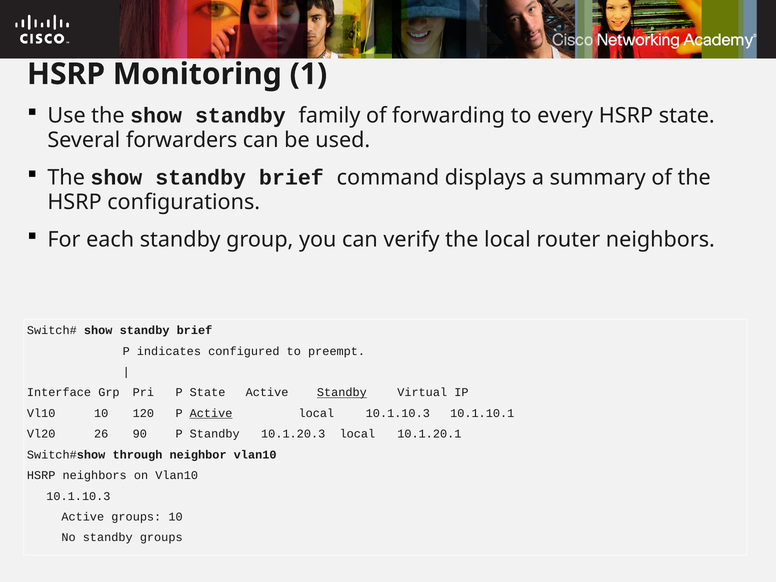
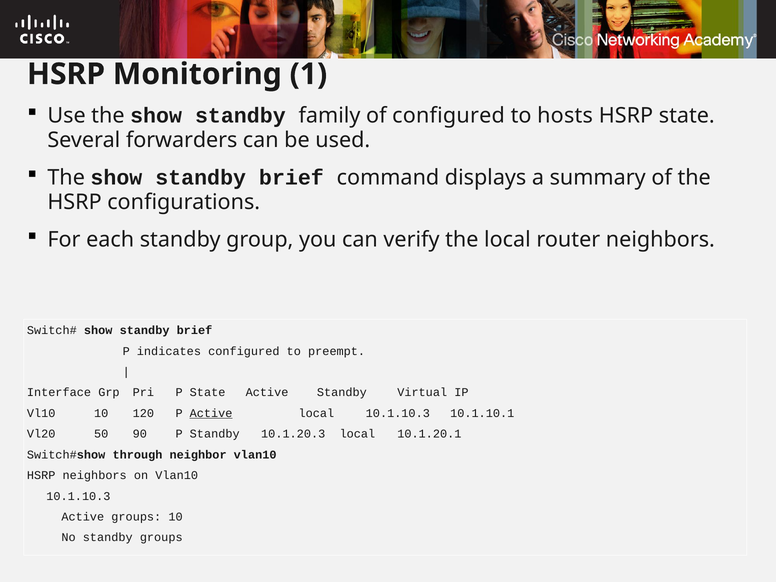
of forwarding: forwarding -> configured (448, 115)
every: every -> hosts (565, 115)
Standby underline: present -> none (342, 393)
26: 26 -> 50 (101, 434)
